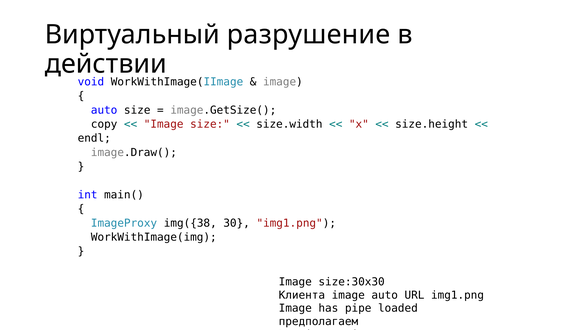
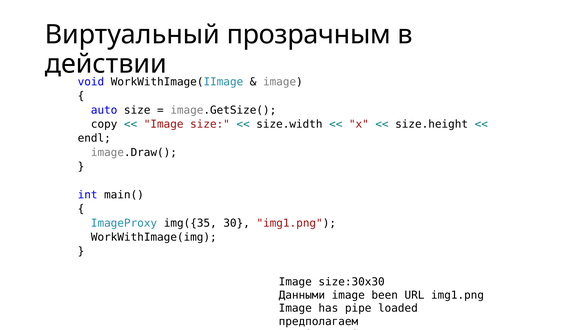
разрушение: разрушение -> прозрачным (309, 35)
img({38: img({38 -> img({35 (190, 223)
Клиента: Клиента -> Данными (302, 295)
image auto: auto -> been (385, 295)
